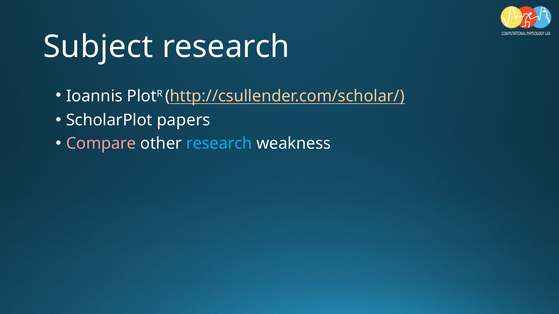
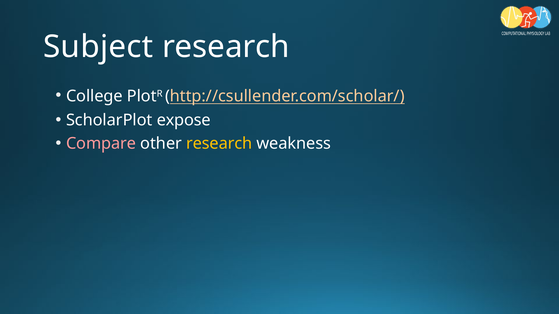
Ioannis: Ioannis -> College (94, 96)
papers: papers -> expose (184, 120)
research colour: light blue -> yellow (219, 144)
